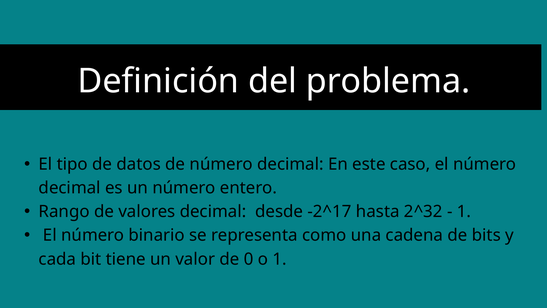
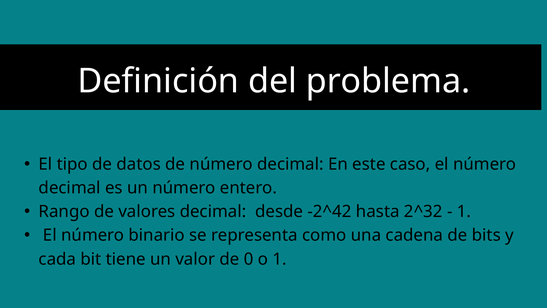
-2^17: -2^17 -> -2^42 (330, 212)
